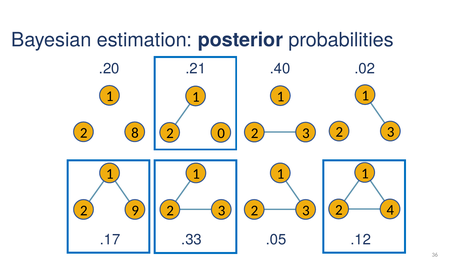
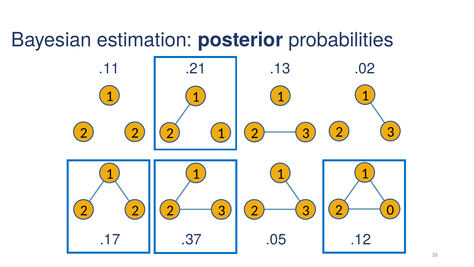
.20: .20 -> .11 (109, 69)
.40: .40 -> .13 (280, 69)
8: 8 -> 2 (135, 133)
0: 0 -> 1 (221, 133)
4: 4 -> 0 (390, 210)
9: 9 -> 2 (135, 210)
.33: .33 -> .37 (192, 239)
